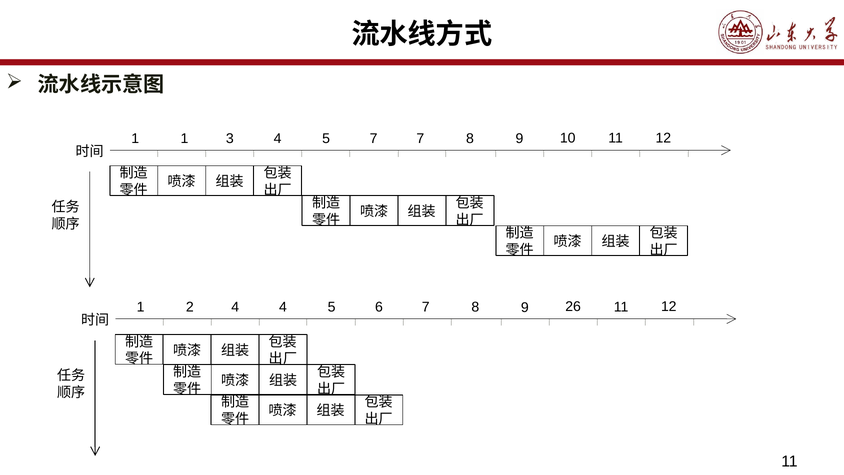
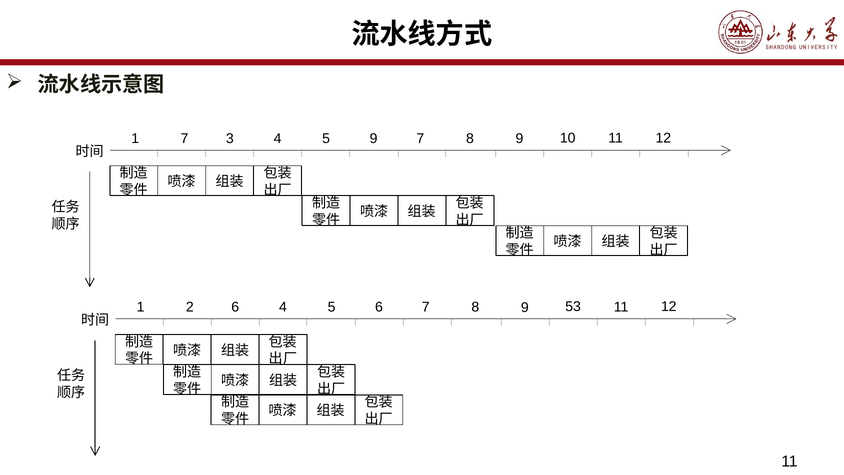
1 1: 1 -> 7 (184, 138)
5 7: 7 -> 9 (374, 138)
2 4: 4 -> 6 (235, 307)
26: 26 -> 53 (573, 307)
